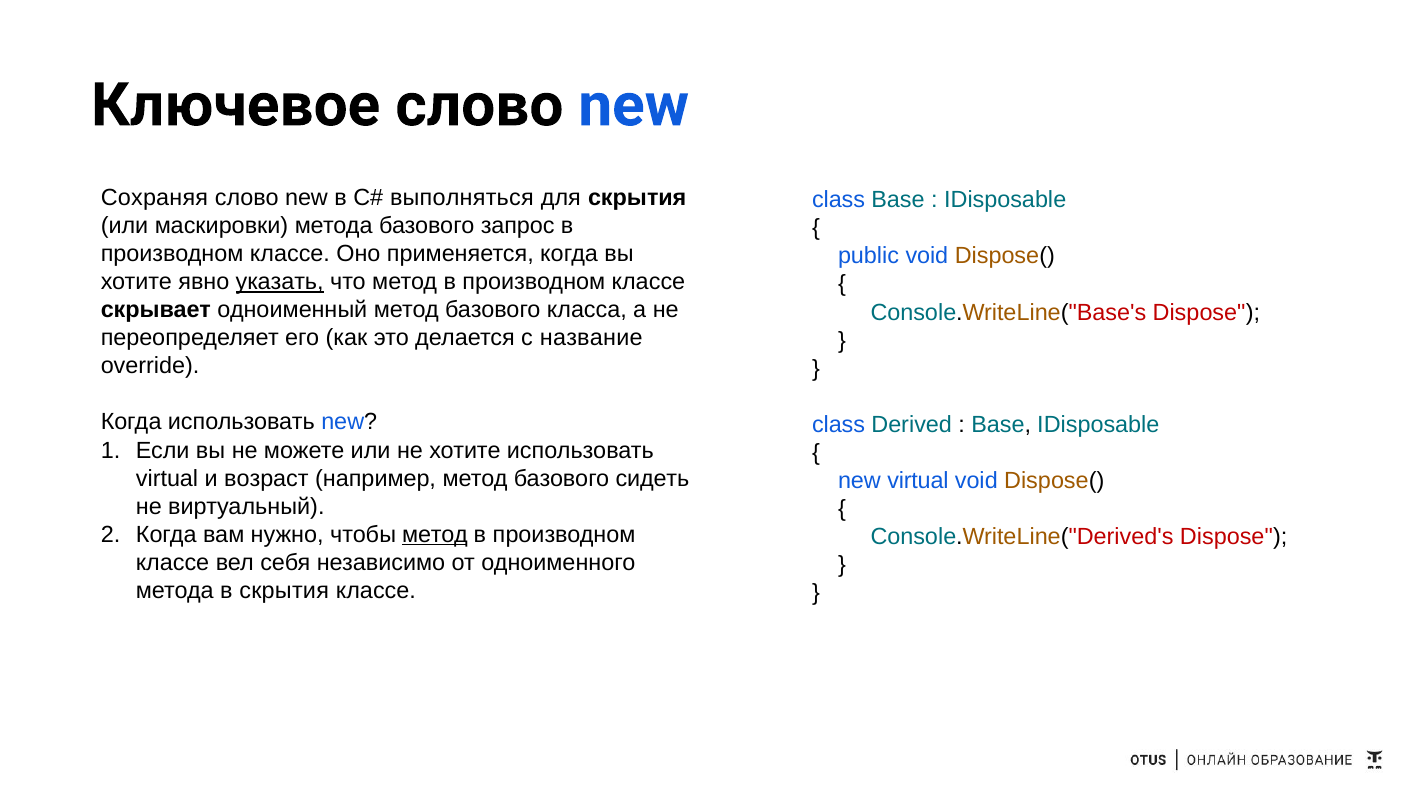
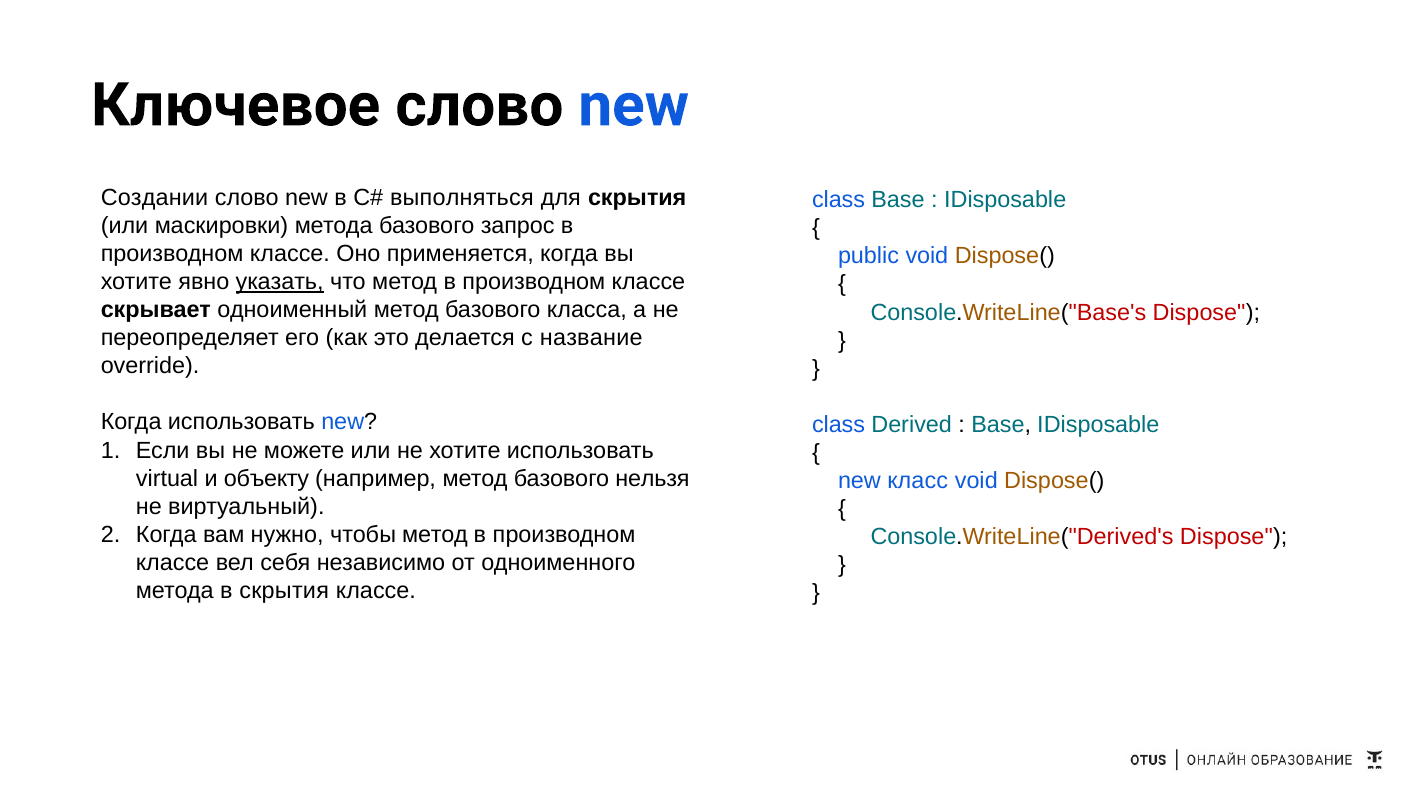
Сохраняя: Сохраняя -> Создании (154, 198)
возраст: возраст -> объекту (266, 479)
cидеть: cидеть -> нельзя (652, 479)
new virtual: virtual -> класс (918, 481)
метод underline: present -> none (435, 535)
